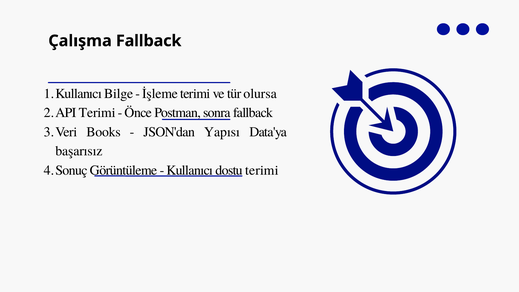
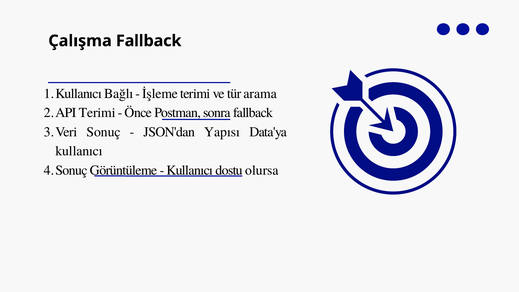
Bilge: Bilge -> Bağlı (119, 93)
olursa: olursa -> arama (260, 93)
Books: Books -> Sonuç (104, 132)
başarısız: başarısız -> kullanıcı (79, 151)
terimi: terimi -> olursa (262, 170)
